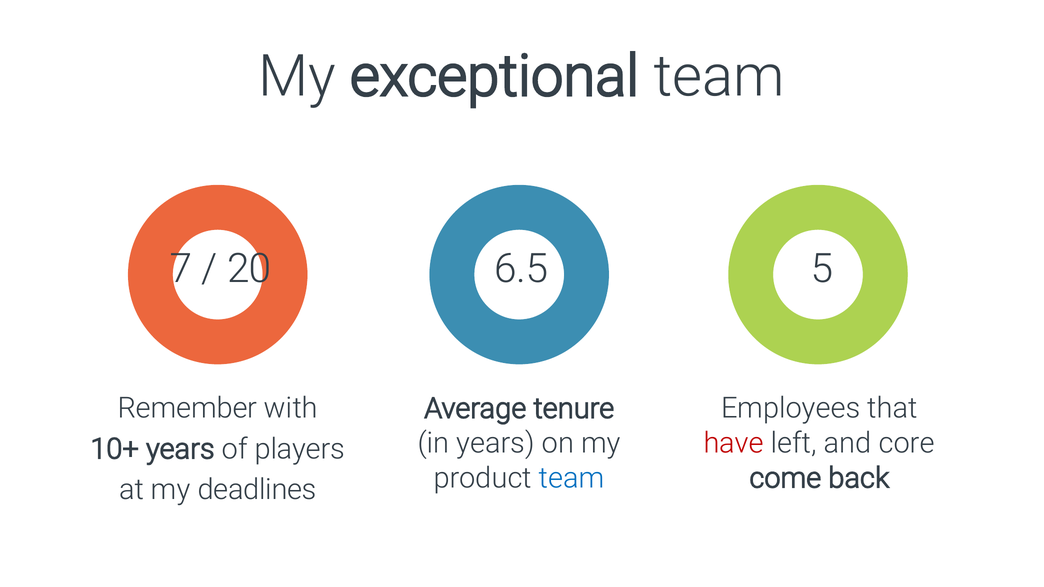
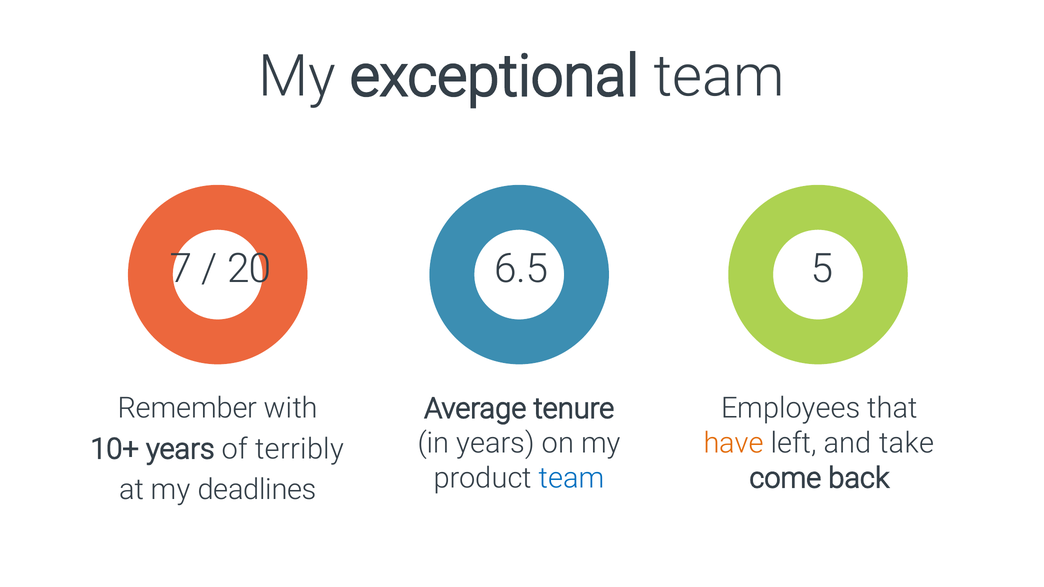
have colour: red -> orange (734, 443)
core: core -> take (907, 443)
players: players -> terribly (300, 449)
